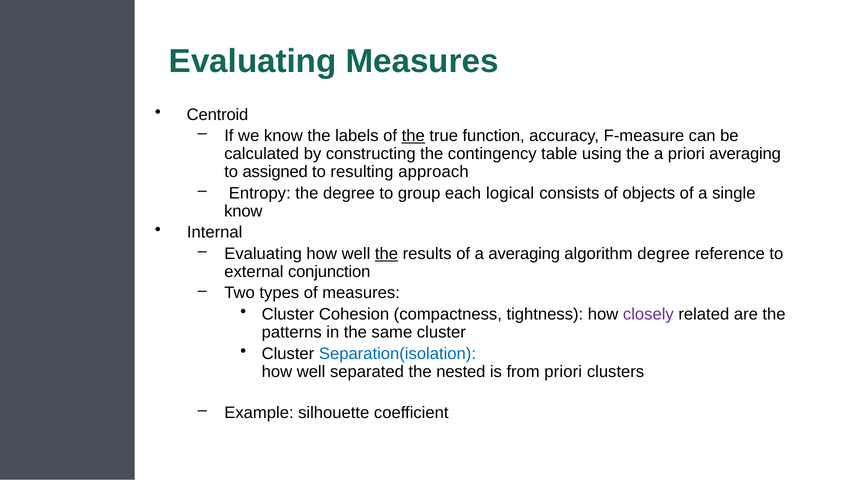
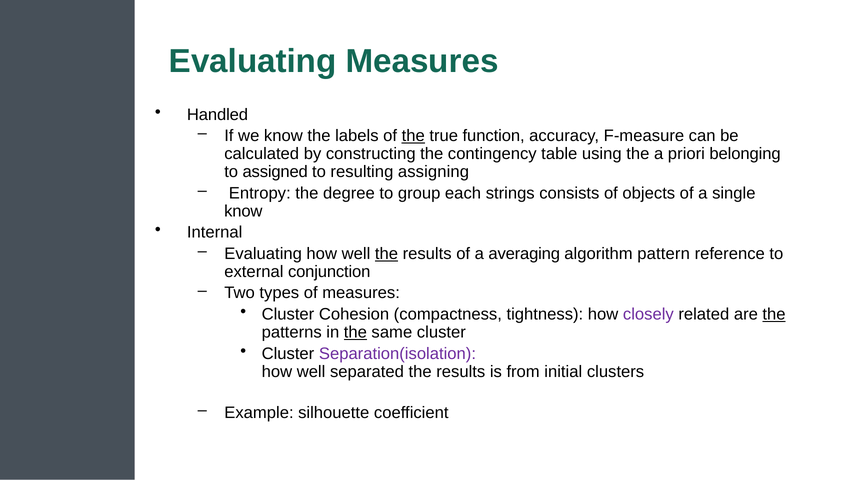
Centroid: Centroid -> Handled (218, 115)
priori averaging: averaging -> belonging (745, 154)
approach: approach -> assigning (434, 172)
logical: logical -> strings (510, 193)
algorithm degree: degree -> pattern (664, 254)
the underline: none -> present (774, 315)
the underline: none -> present (355, 333)
Separation(isolation colour: blue -> purple (397, 354)
separated the nested: nested -> results (461, 372)
from priori: priori -> initial (563, 372)
